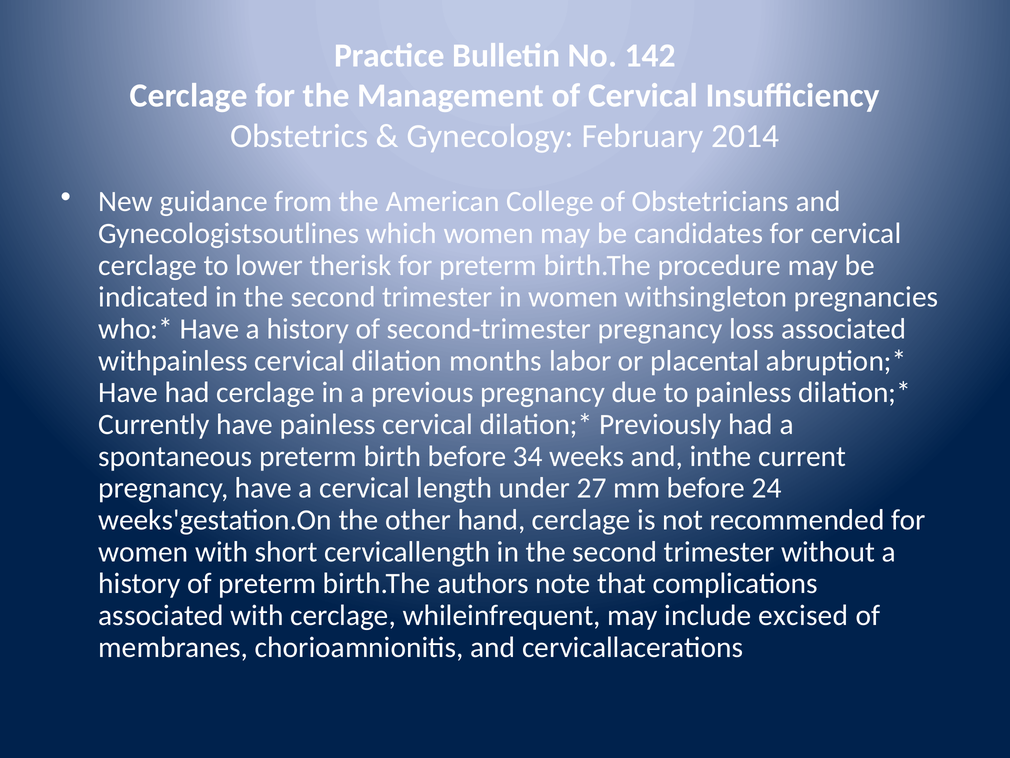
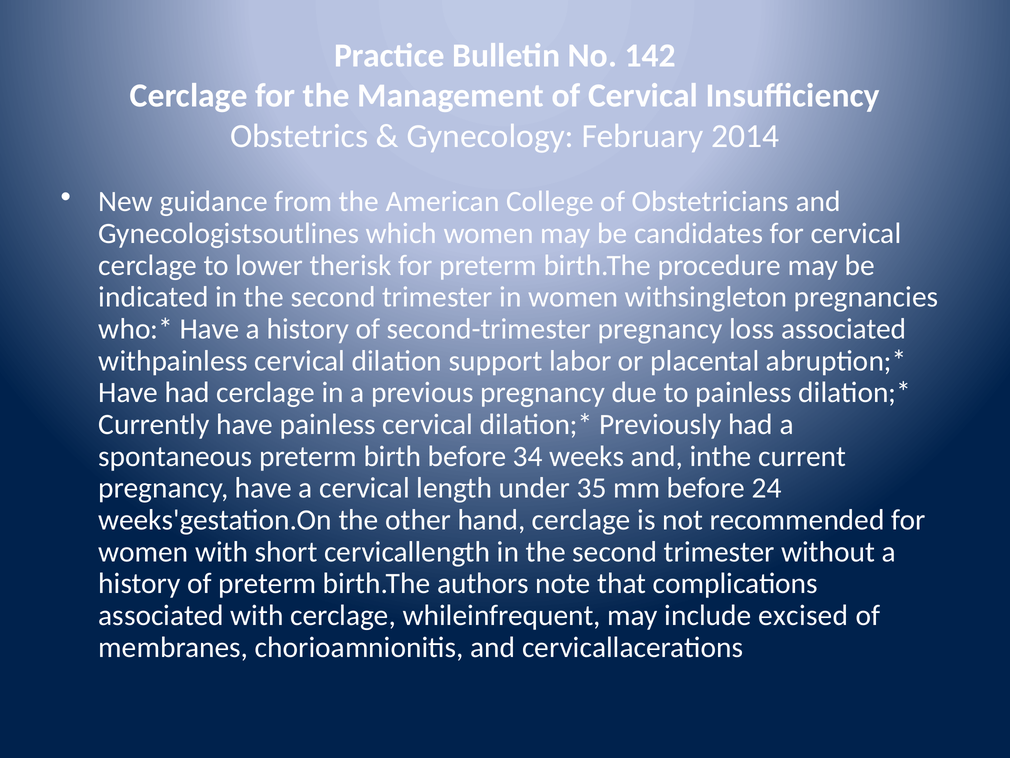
months: months -> support (496, 361)
27: 27 -> 35 (592, 488)
